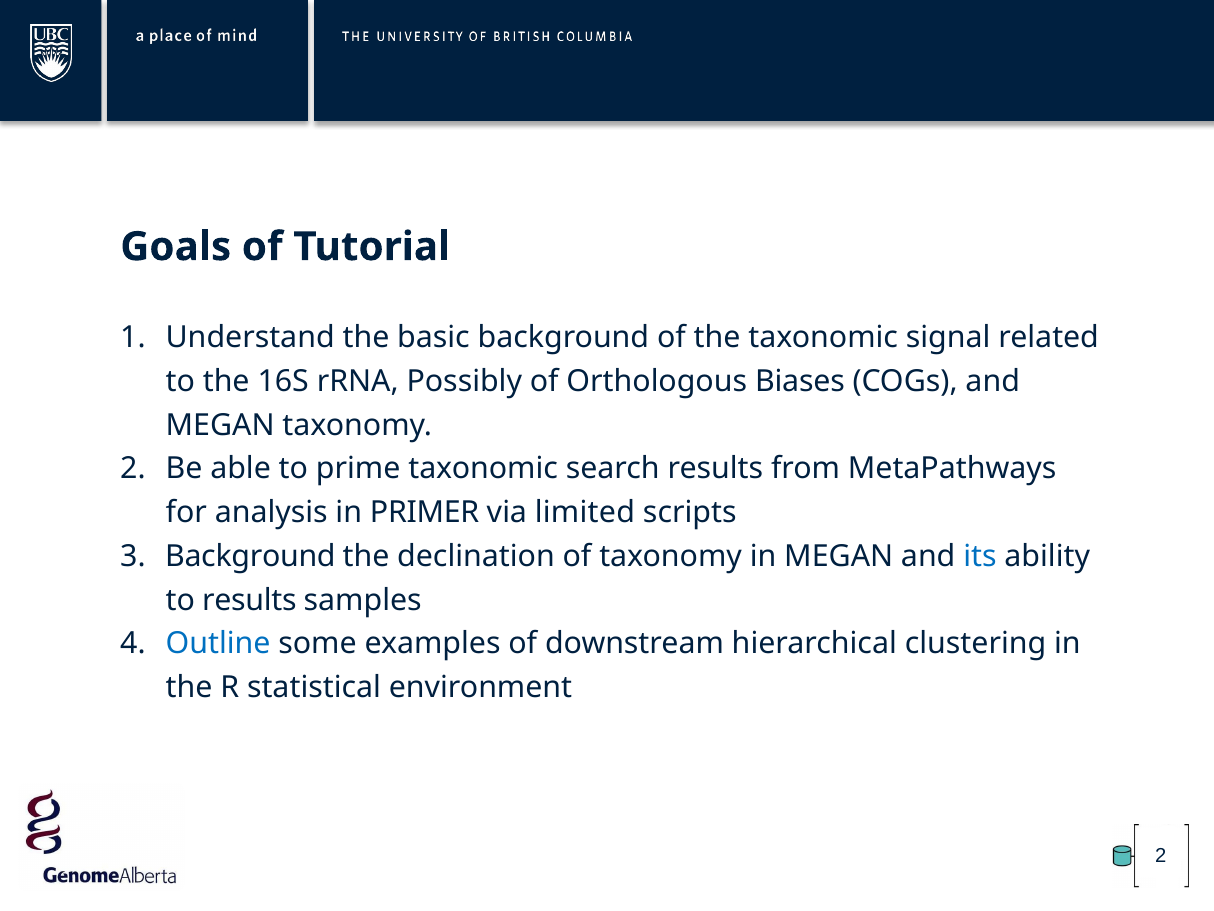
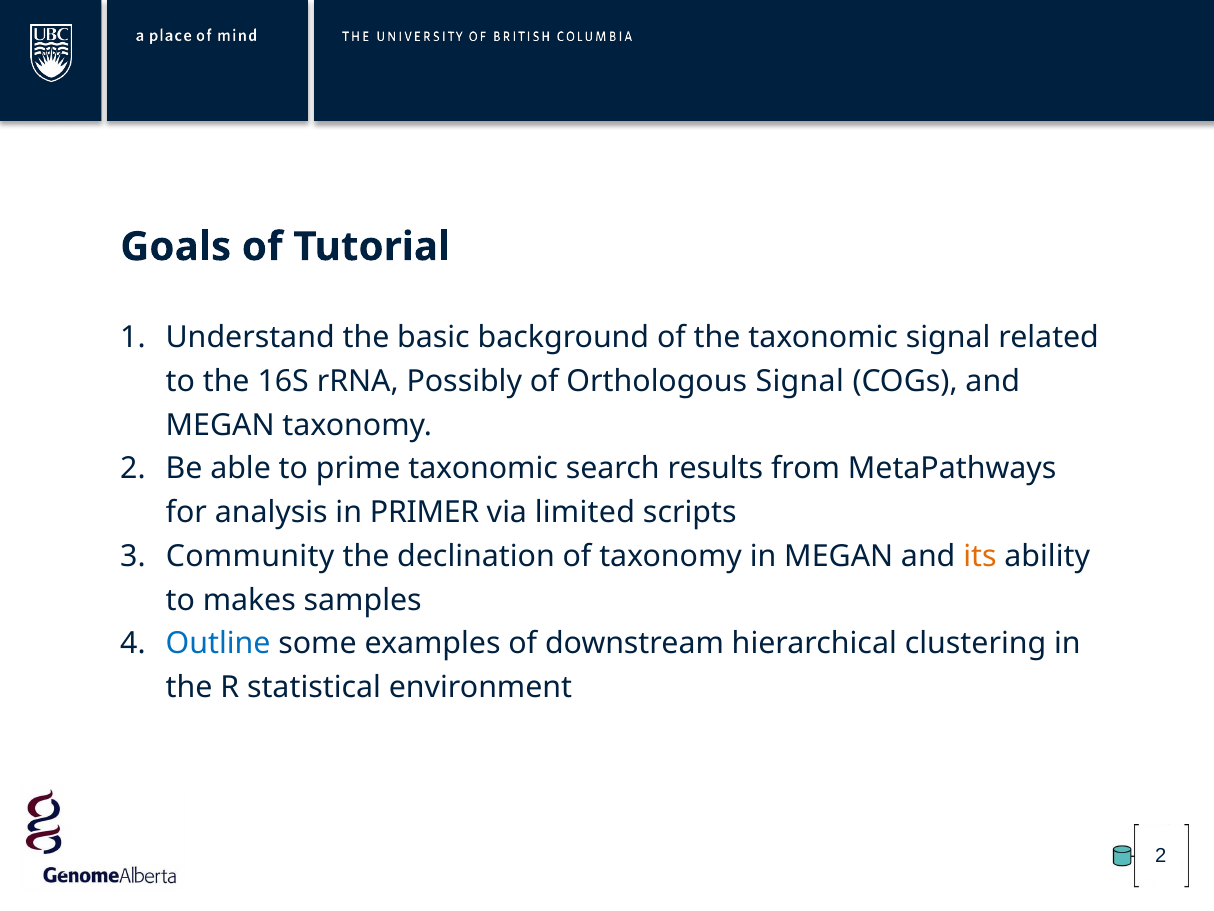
Orthologous Biases: Biases -> Signal (800, 381)
Background: Background -> Community (250, 556)
its colour: blue -> orange (980, 556)
to results: results -> makes (249, 600)
